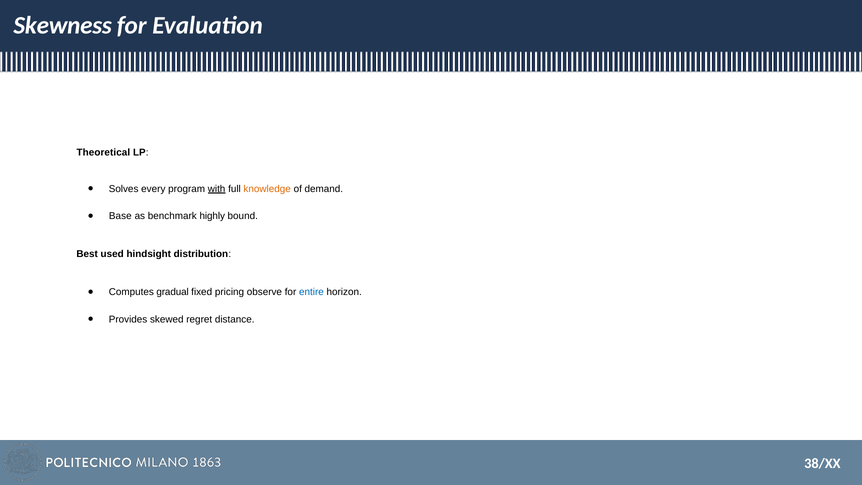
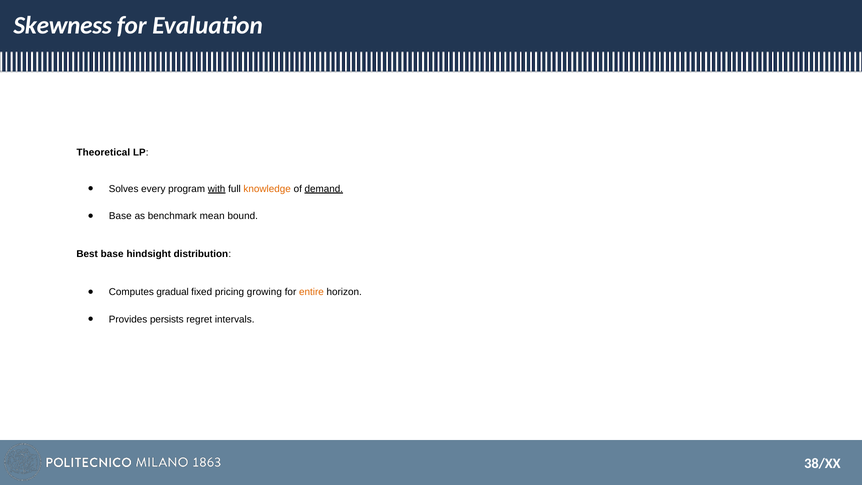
demand underline: none -> present (324, 189)
highly: highly -> mean (212, 216)
Best used: used -> base (112, 254)
observe: observe -> growing (264, 292)
entire colour: blue -> orange (311, 292)
skewed: skewed -> persists (167, 319)
distance: distance -> intervals (235, 319)
